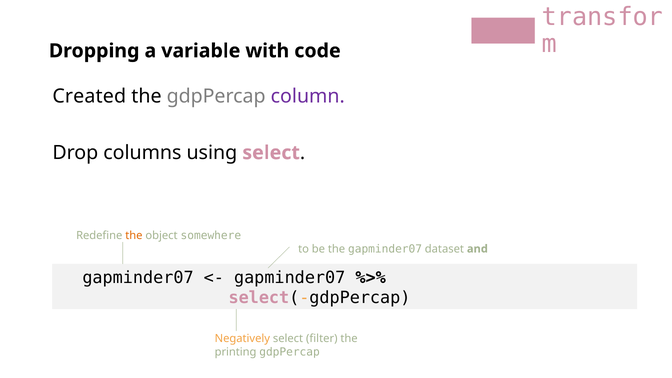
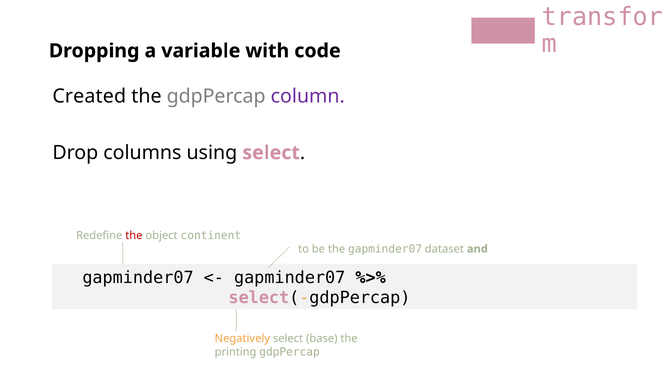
the colour: orange -> red (134, 236)
somewhere: somewhere -> continent (211, 236)
filter: filter -> base (322, 339)
